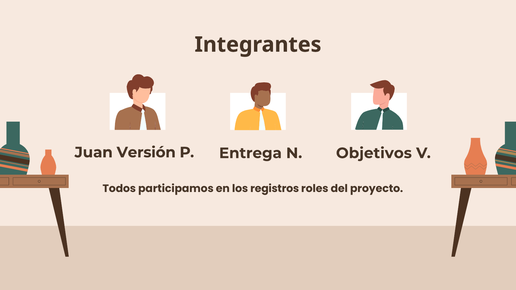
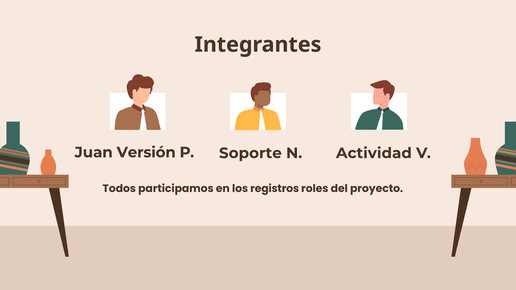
Entrega: Entrega -> Soporte (250, 153)
Objetivos: Objetivos -> Actividad (374, 153)
